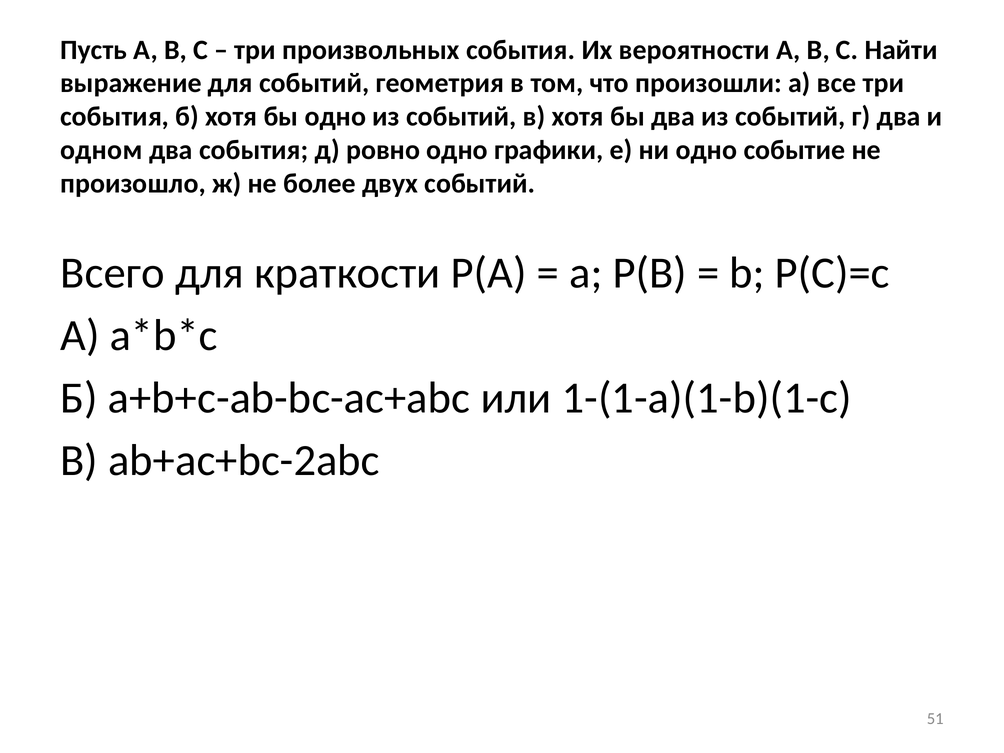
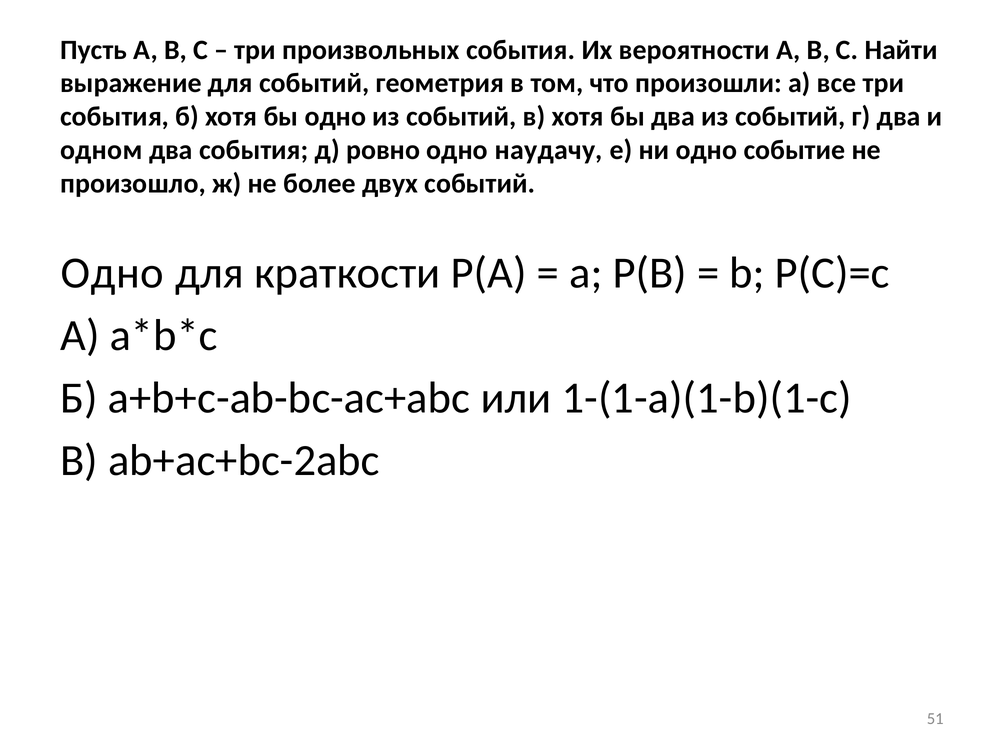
графики: графики -> наудачу (549, 150)
Всего: Всего -> Одно (112, 273)
